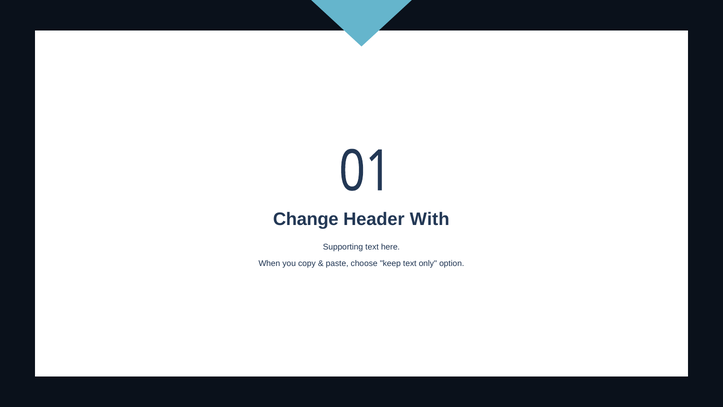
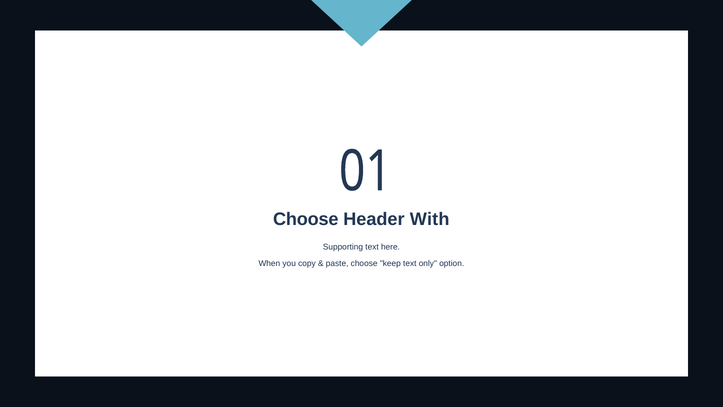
Change: Change -> Choose (306, 219)
